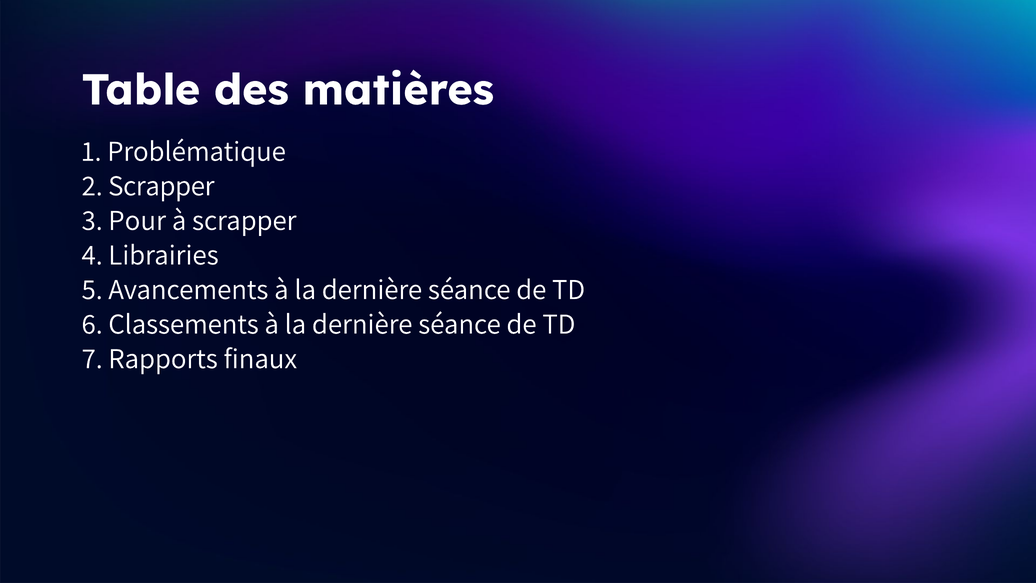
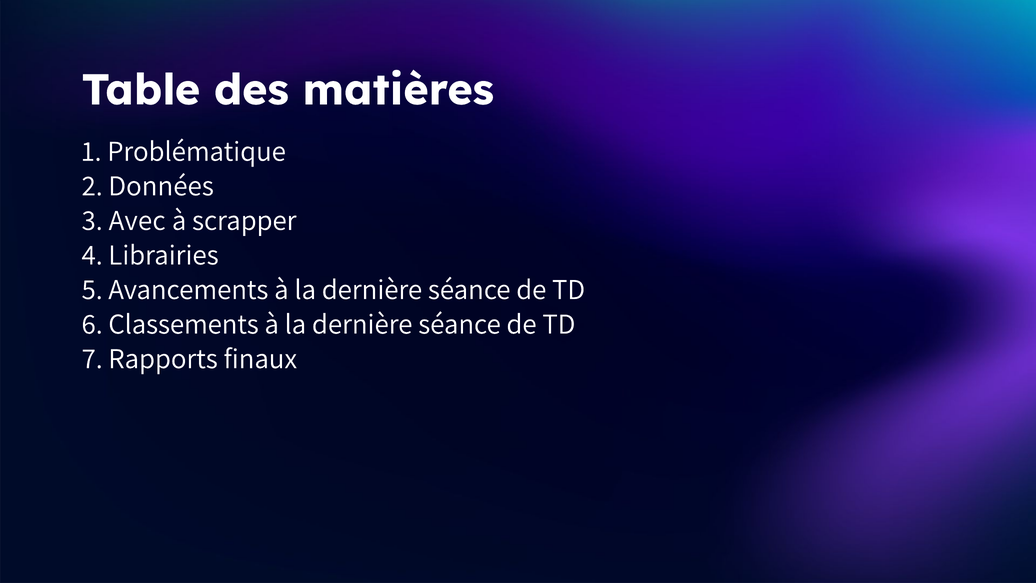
2 Scrapper: Scrapper -> Données (161, 186)
Pour: Pour -> Avec (137, 220)
